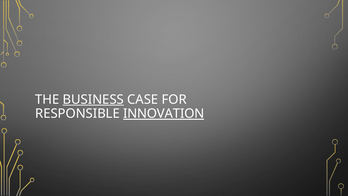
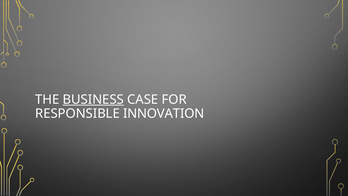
INNOVATION underline: present -> none (164, 113)
